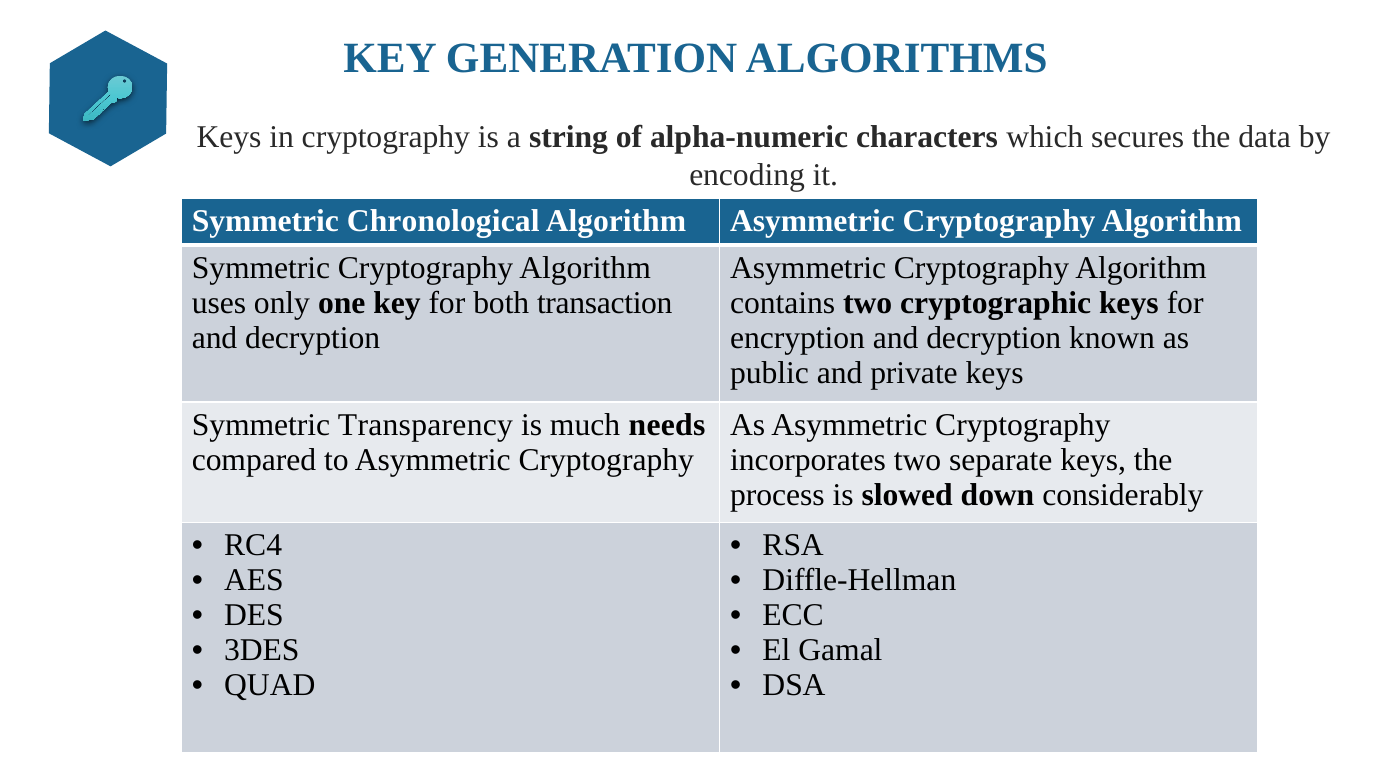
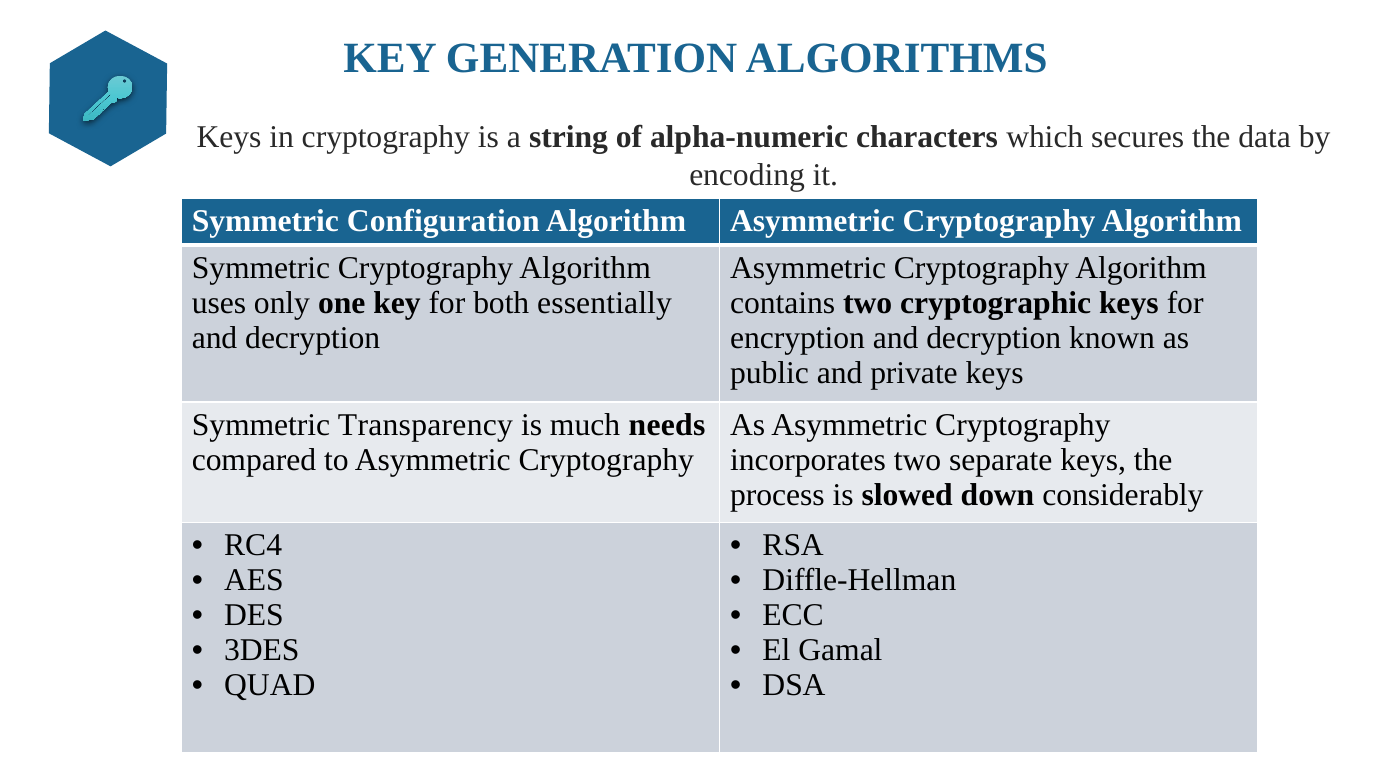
Chronological: Chronological -> Configuration (443, 221)
transaction: transaction -> essentially (605, 303)
